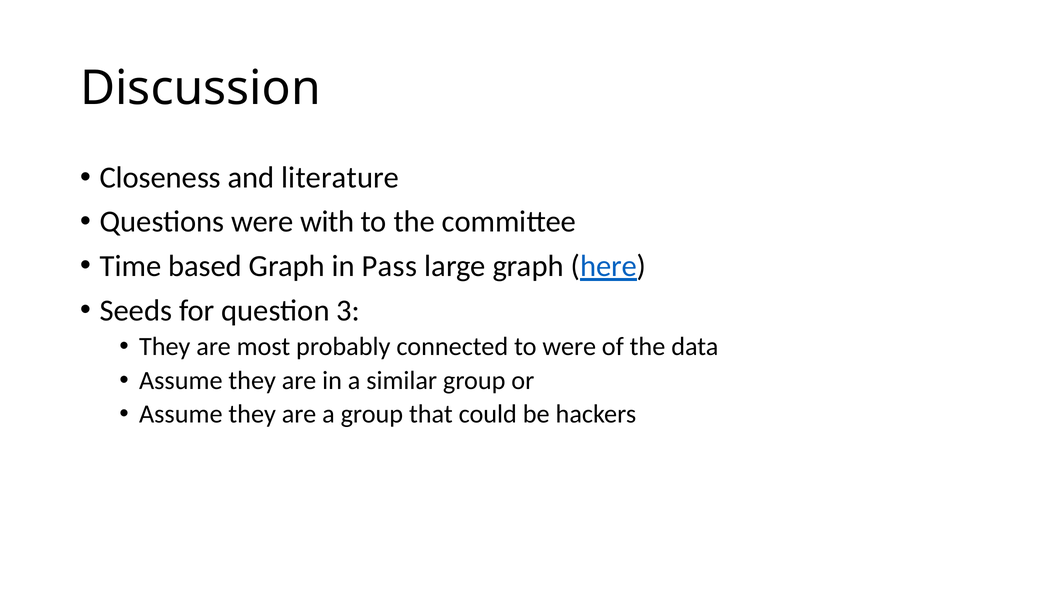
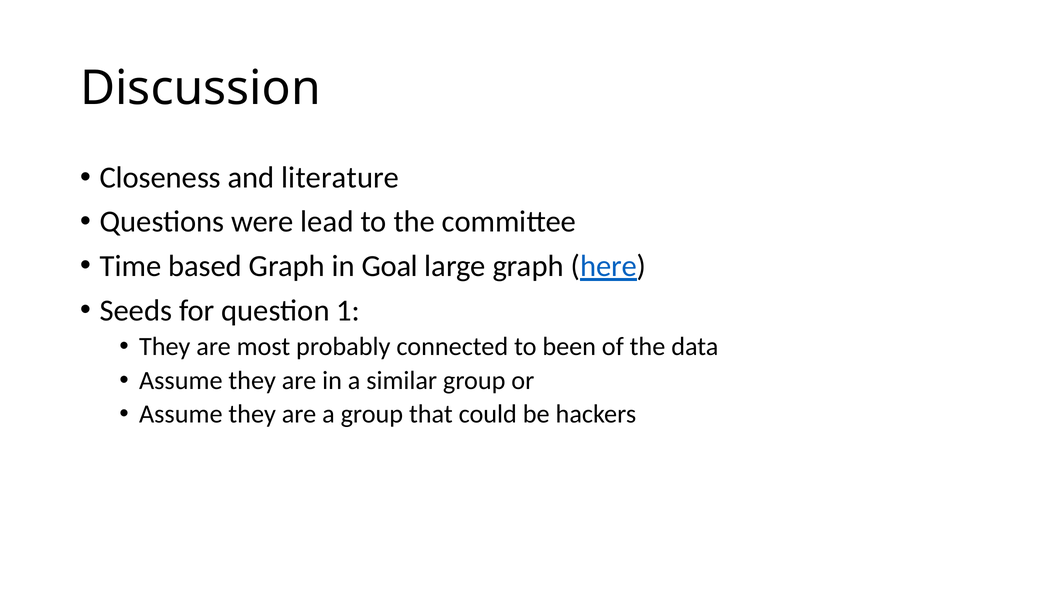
with: with -> lead (327, 222)
Pass: Pass -> Goal (390, 266)
3: 3 -> 1 (348, 310)
to were: were -> been (569, 346)
